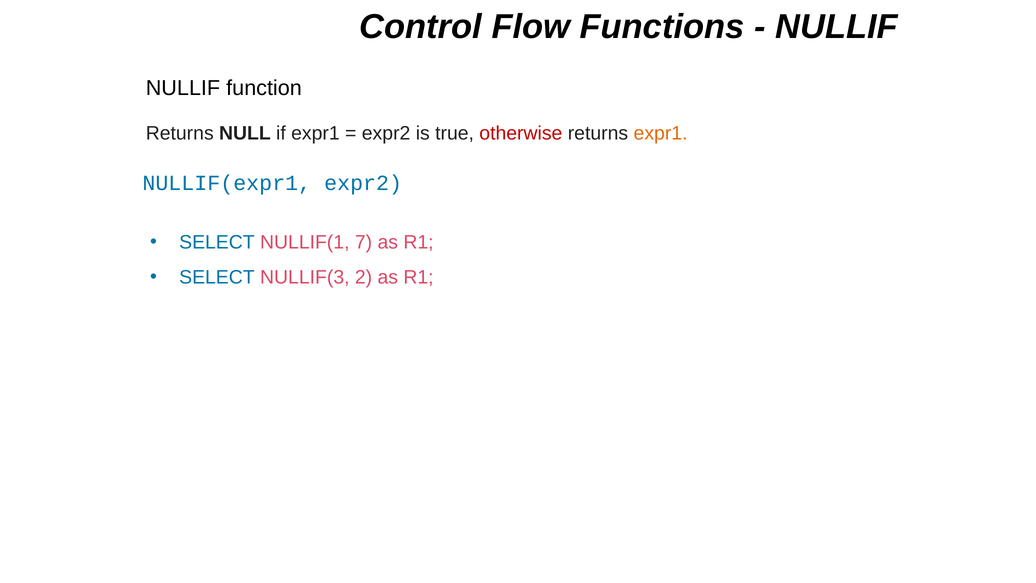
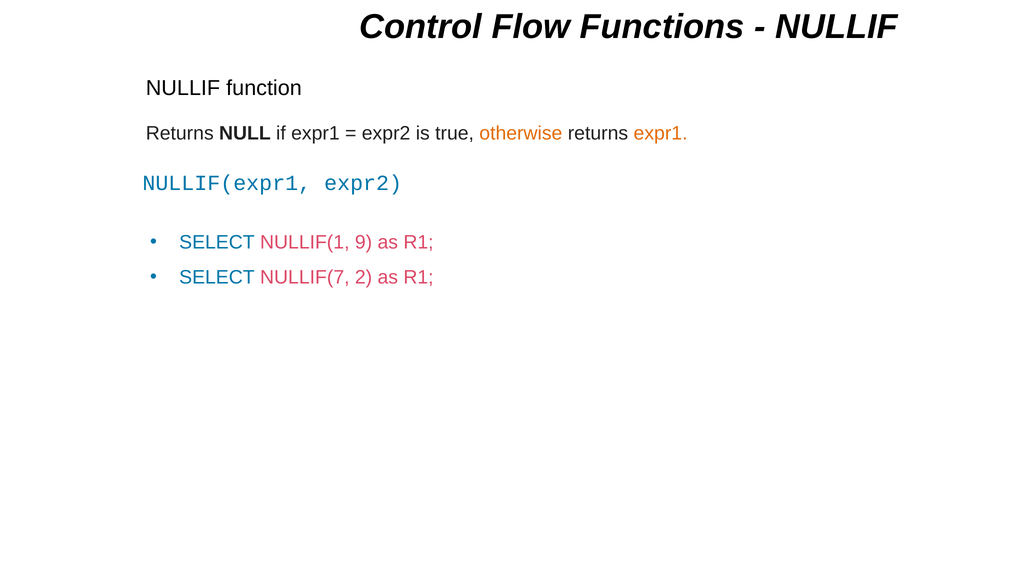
otherwise colour: red -> orange (521, 133)
7: 7 -> 9 (364, 242)
NULLIF(3: NULLIF(3 -> NULLIF(7 (305, 277)
